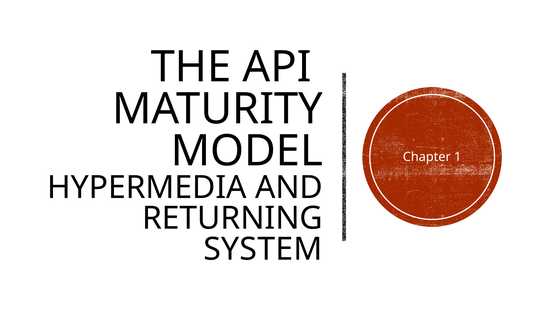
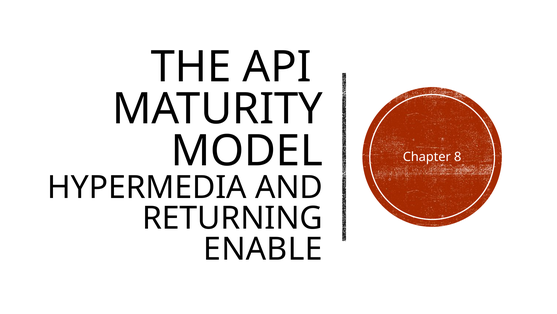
1: 1 -> 8 (458, 157)
SYSTEM: SYSTEM -> ENABLE (263, 249)
